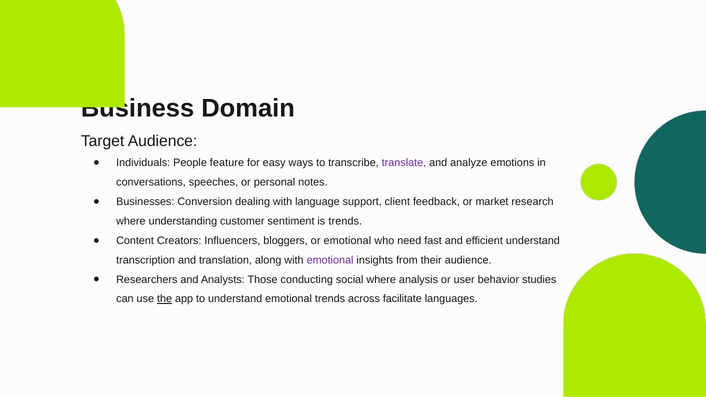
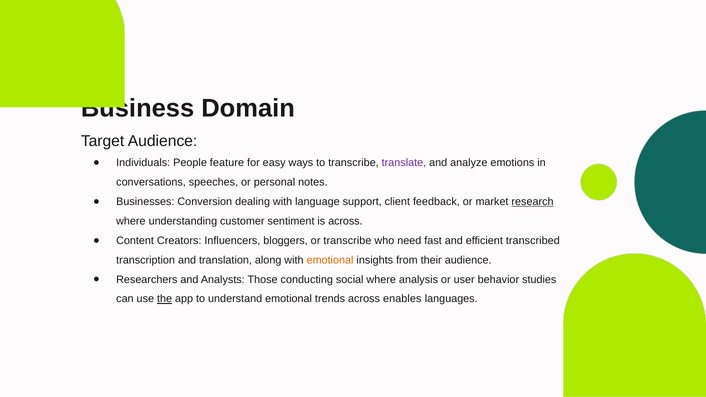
research underline: none -> present (533, 202)
is trends: trends -> across (345, 221)
or emotional: emotional -> transcribe (347, 241)
efficient understand: understand -> transcribed (533, 241)
emotional colour: purple -> orange (330, 260)
facilitate: facilitate -> enables (402, 299)
